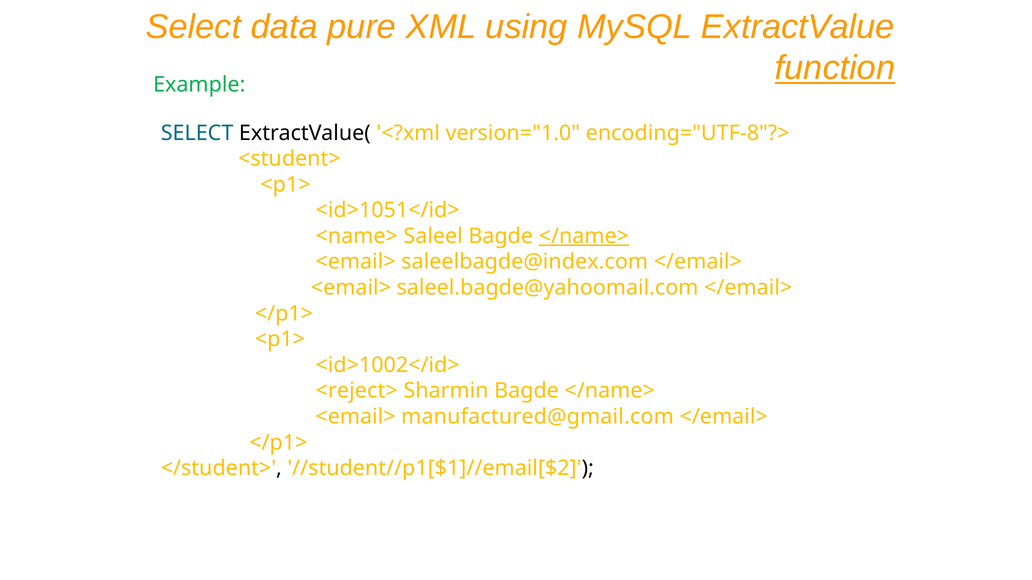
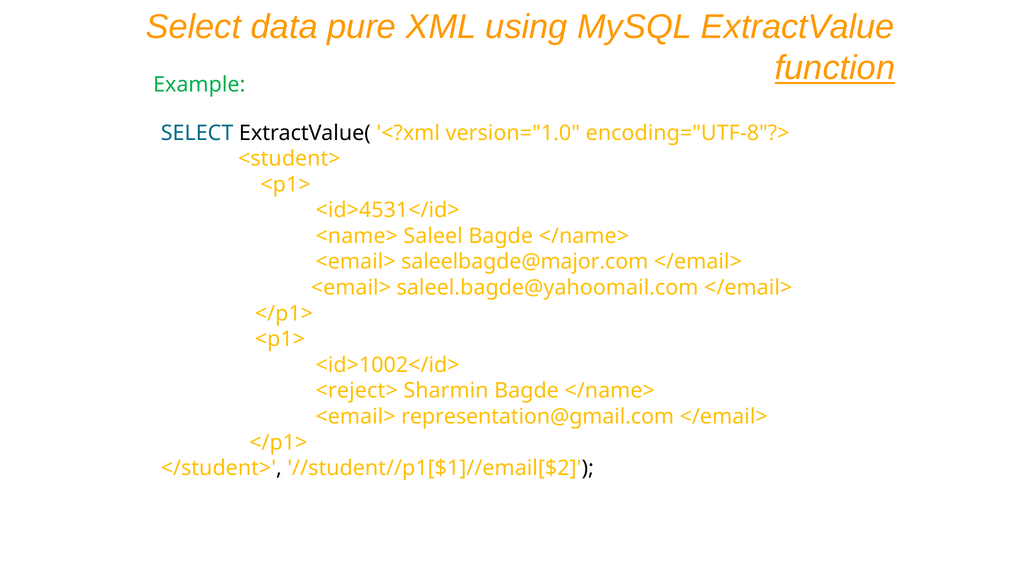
<id>1051</id>: <id>1051</id> -> <id>4531</id> (388, 211)
</name> underline: present -> none (584, 236)
saleelbagde@index.com: saleelbagde@index.com -> saleelbagde@major.com (525, 262)
manufactured@gmail.com: manufactured@gmail.com -> representation@gmail.com (538, 417)
